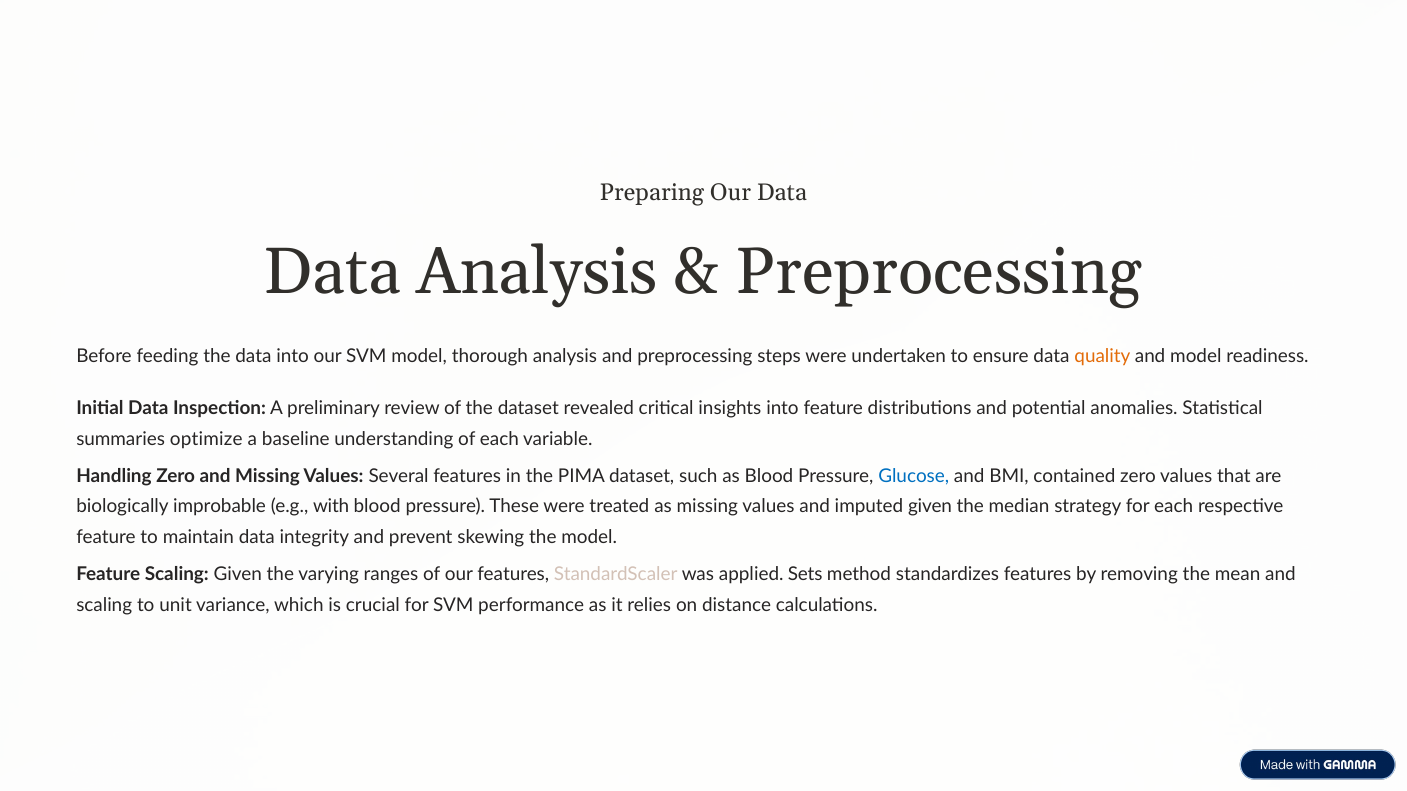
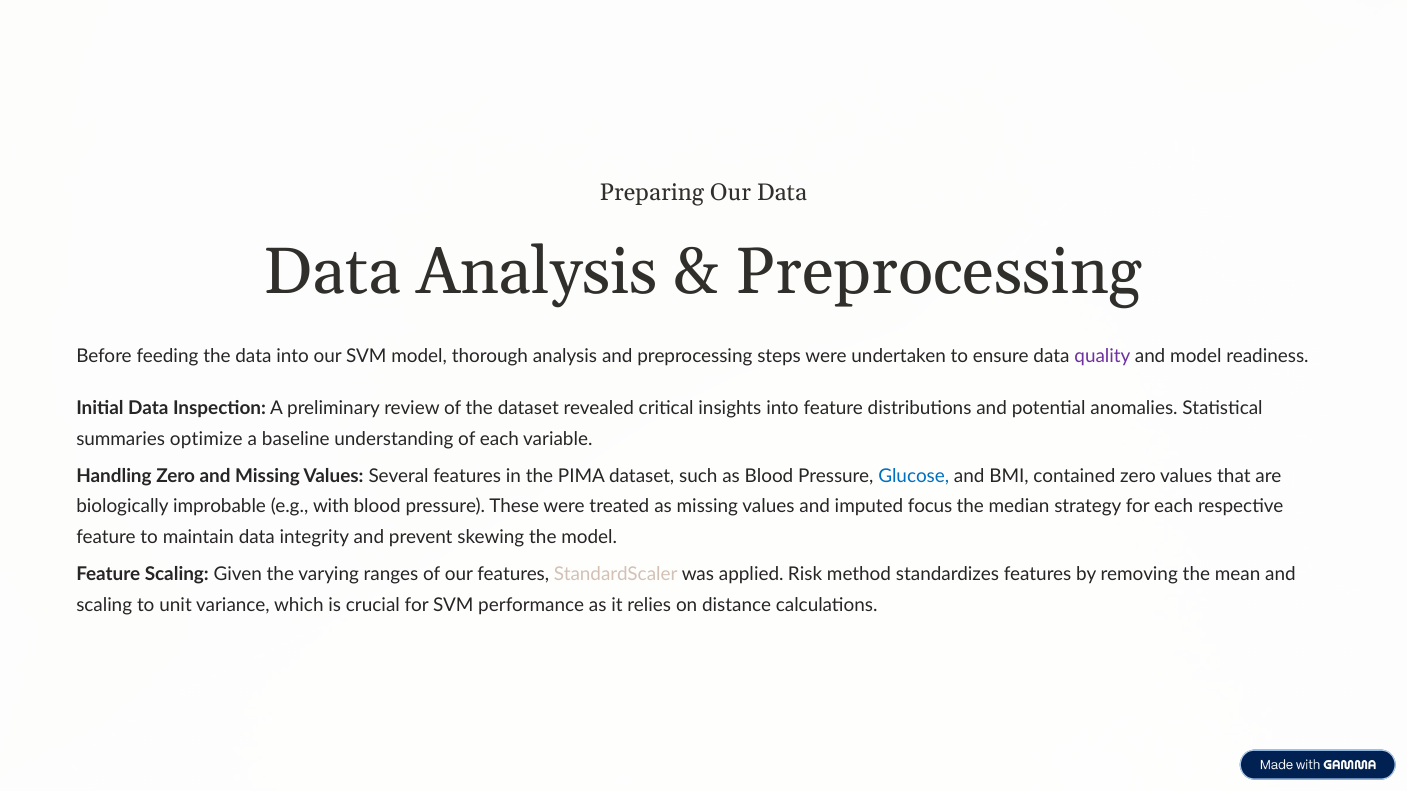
quality colour: orange -> purple (1102, 357)
imputed given: given -> focus (930, 507)
Sets: Sets -> Risk (805, 575)
